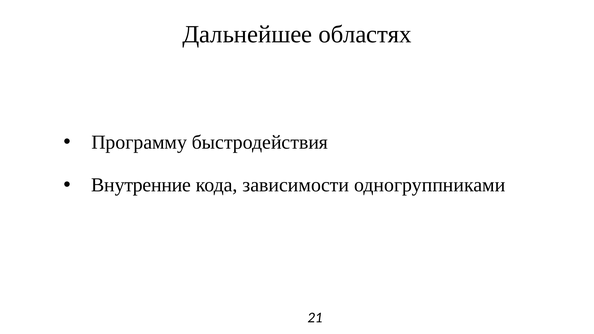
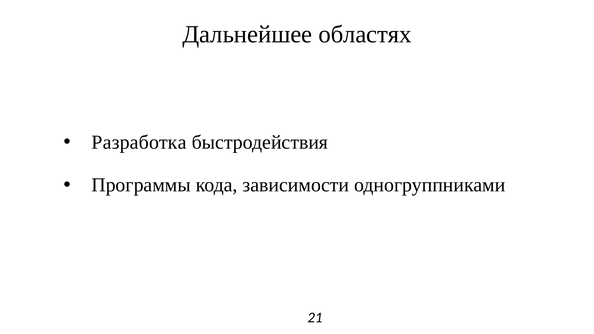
Программу: Программу -> Разработка (139, 142)
Внутренние: Внутренние -> Программы (141, 185)
